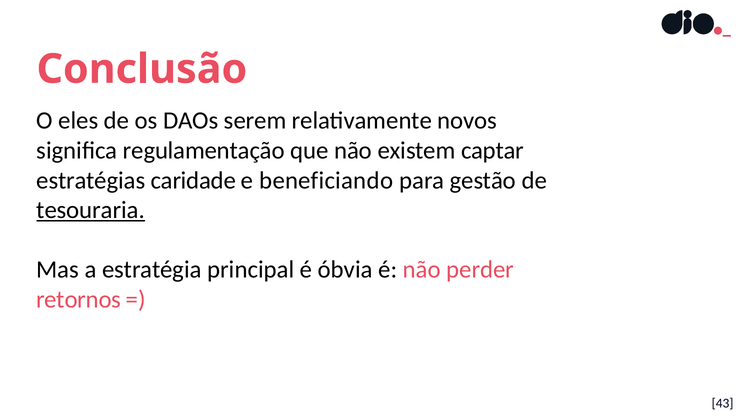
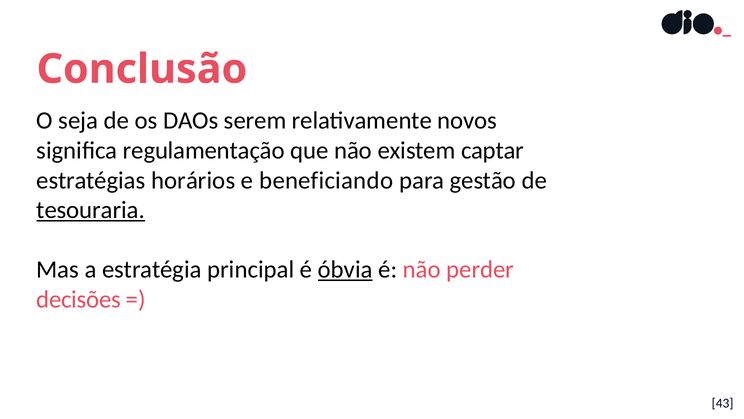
eles: eles -> seja (78, 121)
caridade: caridade -> horários (193, 180)
óbvia underline: none -> present (345, 269)
retornos: retornos -> decisões (79, 299)
